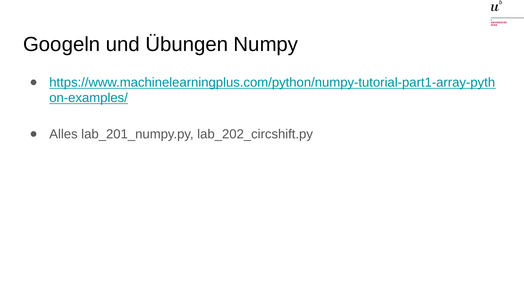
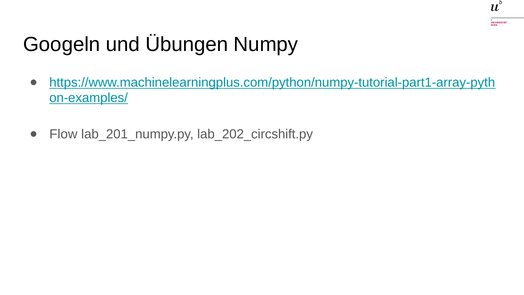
Alles: Alles -> Flow (63, 134)
